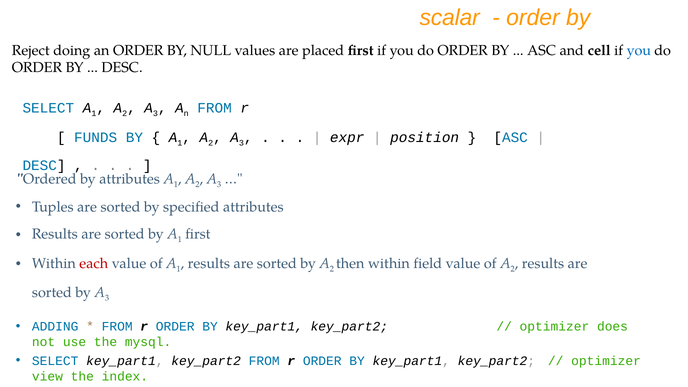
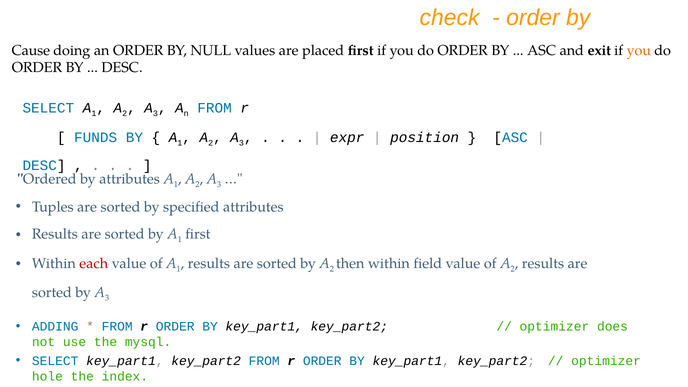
scalar: scalar -> check (450, 18)
Reject: Reject -> Cause (31, 51)
cell: cell -> exit (599, 51)
you colour: blue -> orange (639, 51)
view: view -> hole (47, 376)
